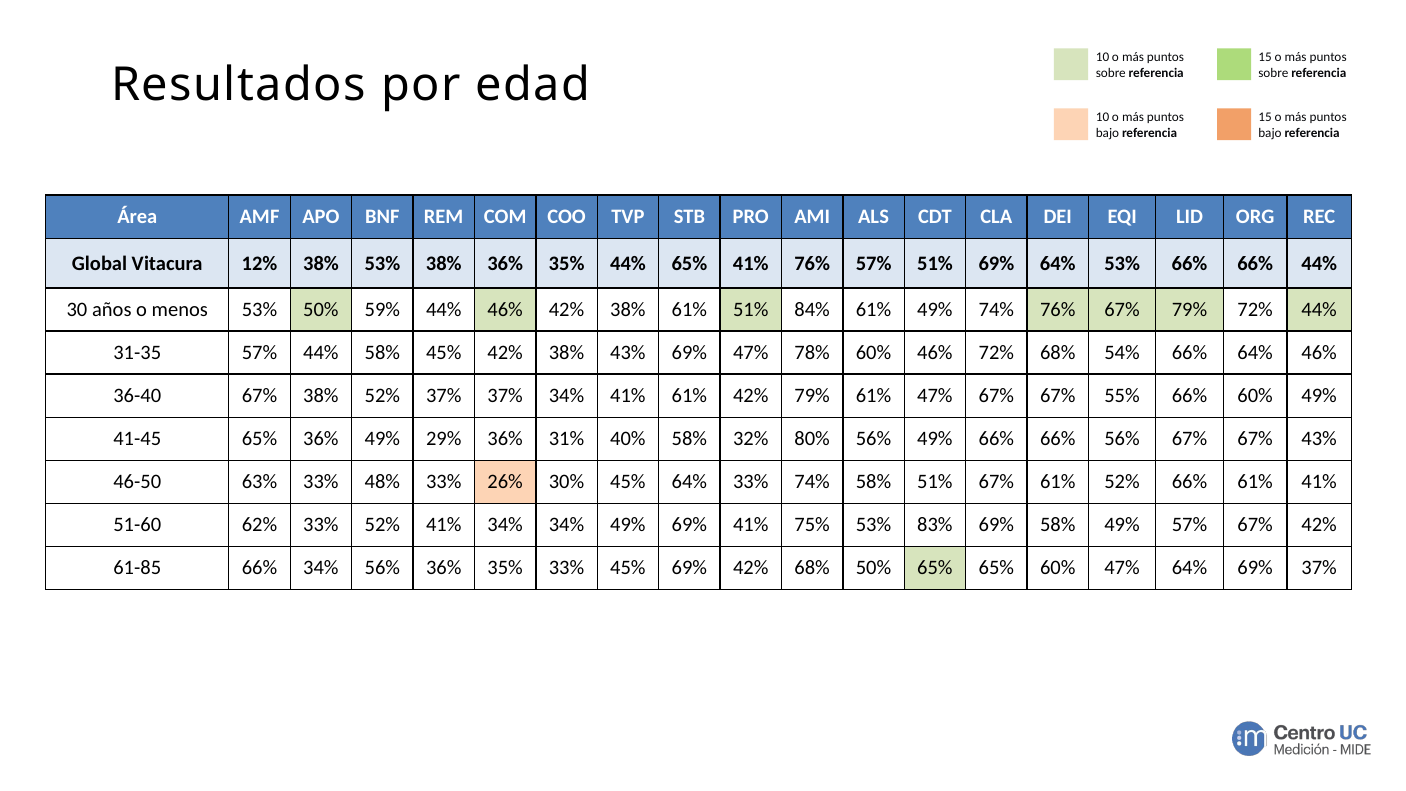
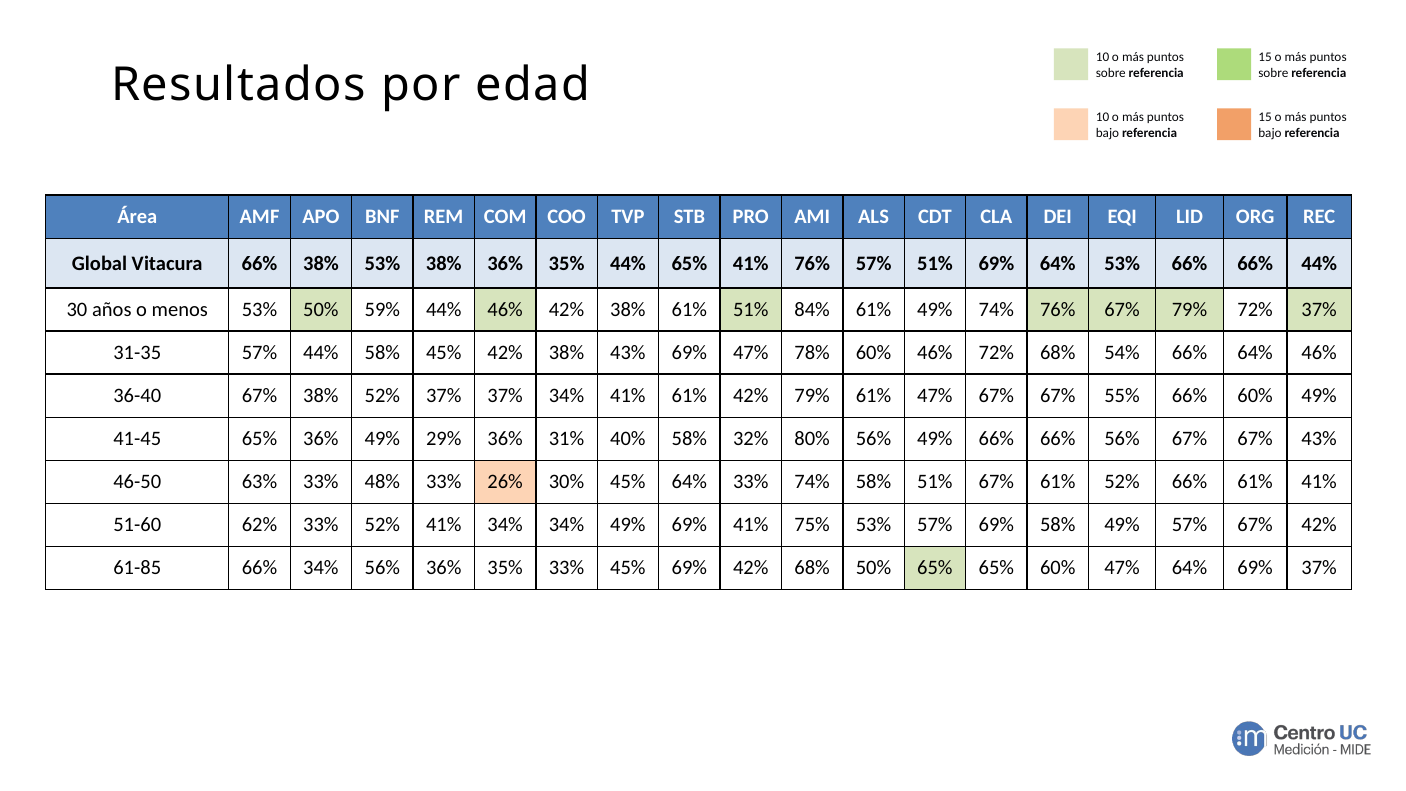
Vitacura 12%: 12% -> 66% (260, 263)
72% 44%: 44% -> 37% (1319, 310)
53% 83%: 83% -> 57% (935, 525)
